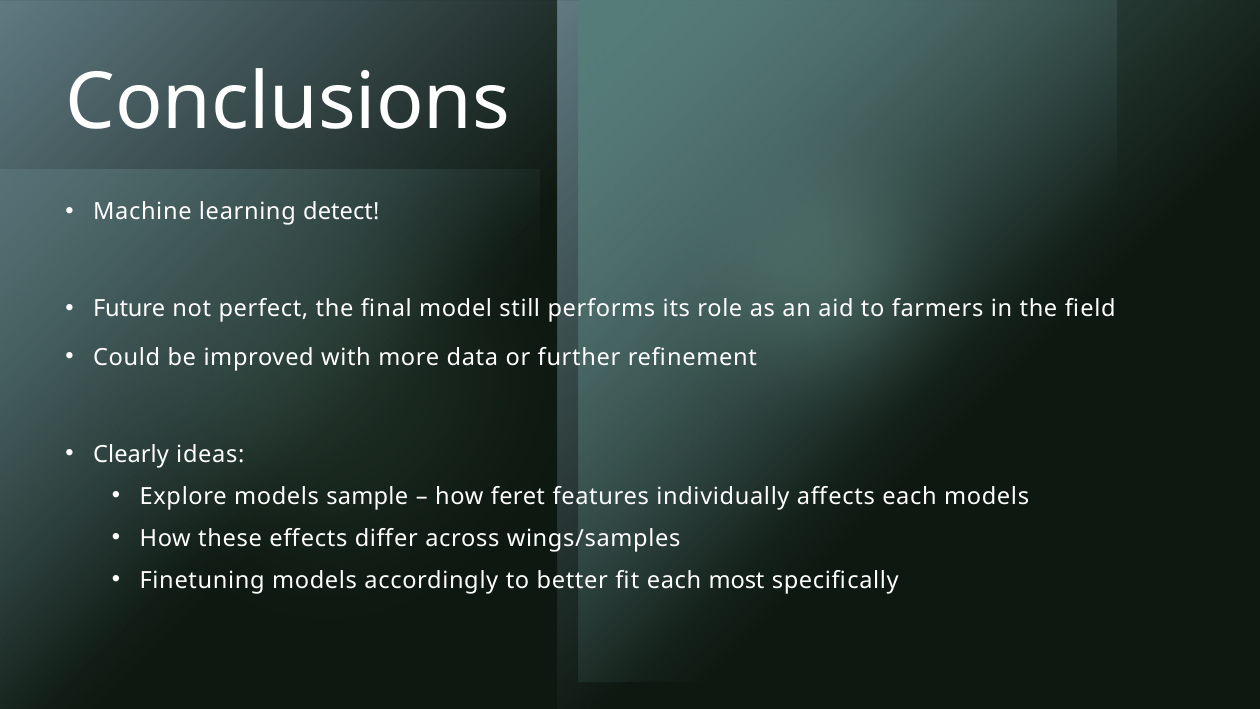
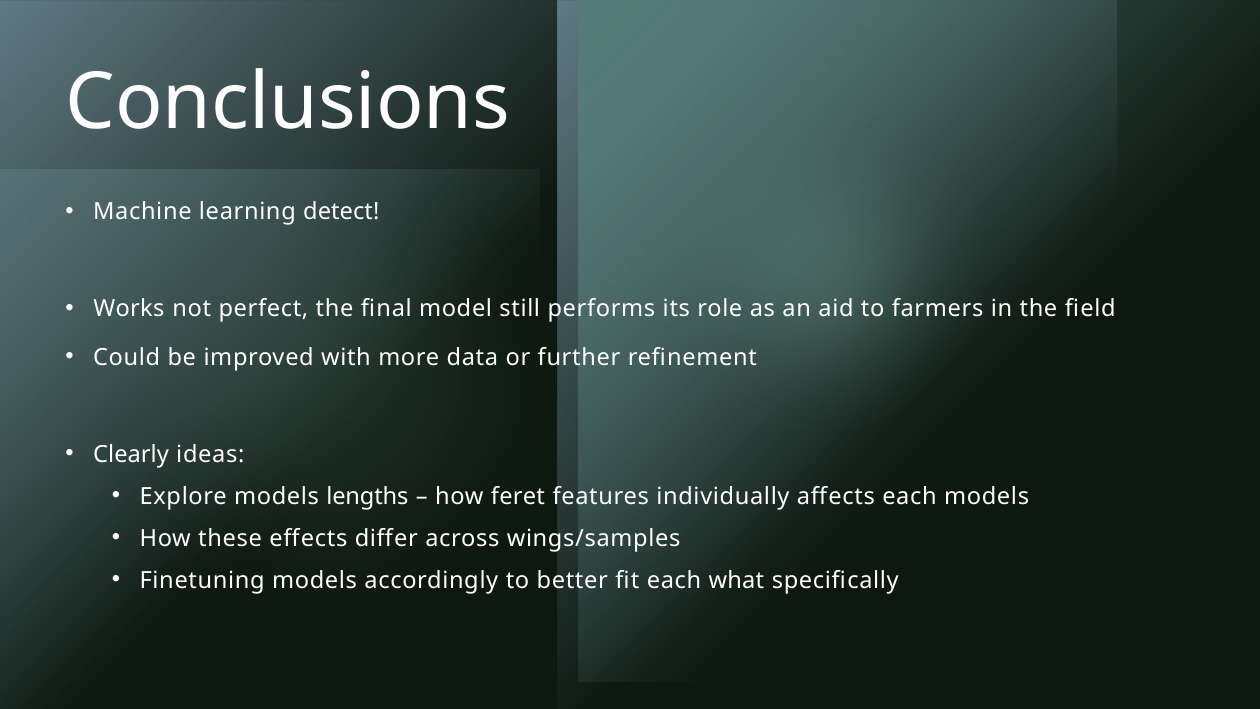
Future: Future -> Works (129, 309)
sample: sample -> lengths (367, 496)
most: most -> what (736, 580)
